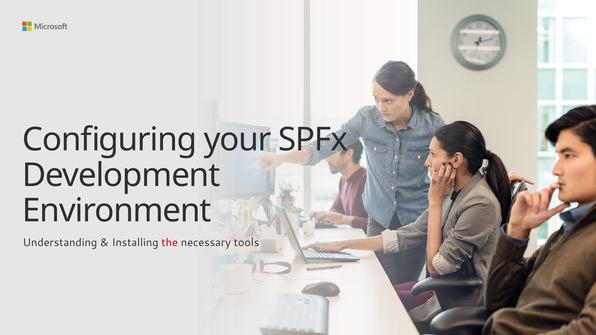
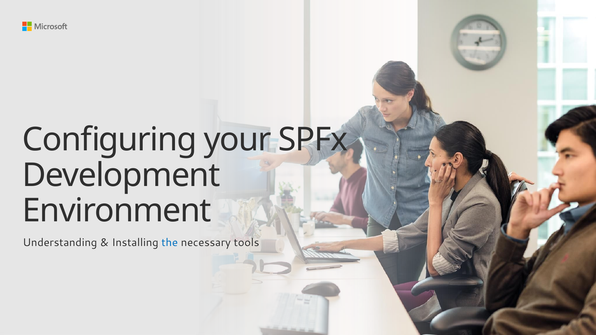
the colour: red -> blue (170, 243)
